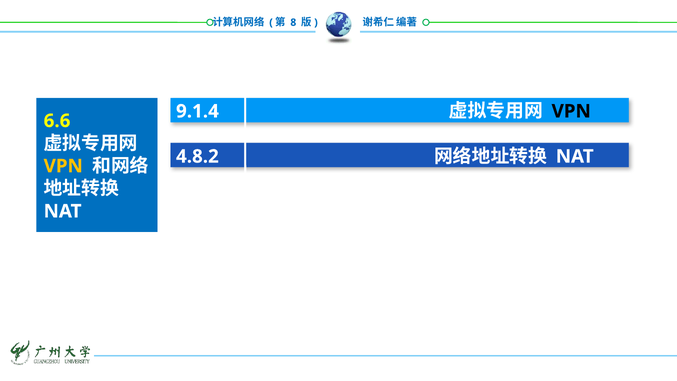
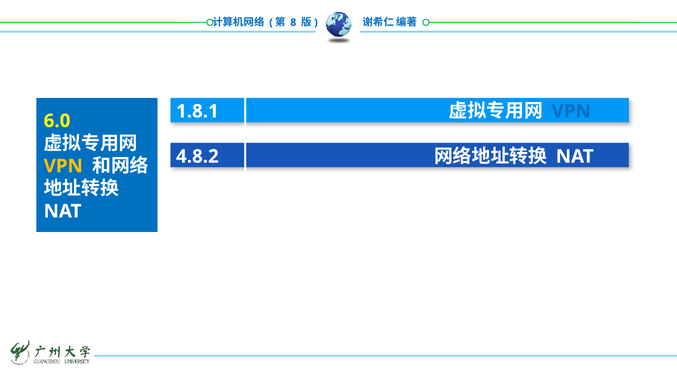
9.1.4: 9.1.4 -> 1.8.1 (197, 111)
VPN colour: black -> blue (571, 111)
6.6: 6.6 -> 6.0 (57, 121)
